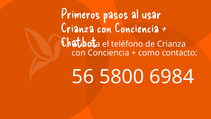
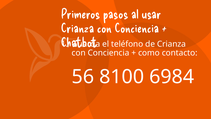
5800: 5800 -> 8100 (122, 77)
